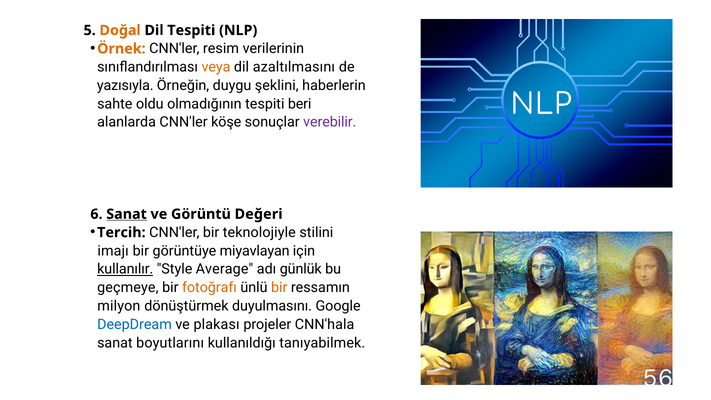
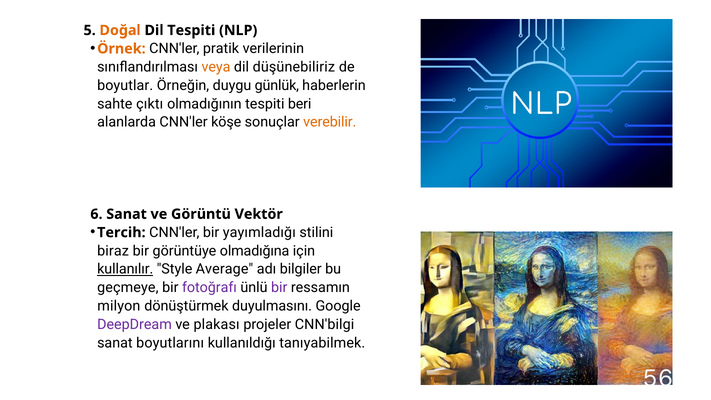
resim: resim -> pratik (221, 49)
azaltılmasını: azaltılmasını -> düşünebiliriz (294, 67)
yazısıyla: yazısıyla -> boyutlar (125, 85)
şeklini: şeklini -> günlük (277, 85)
oldu: oldu -> çıktı (150, 104)
verebilir colour: purple -> orange (330, 122)
Sanat underline: present -> none (127, 214)
Değeri: Değeri -> Vektör (259, 214)
teknolojiyle: teknolojiyle -> yayımladığı (259, 232)
imajı: imajı -> biraz (113, 251)
miyavlayan: miyavlayan -> olmadığına (255, 251)
günlük: günlük -> bilgiler (301, 269)
fotoğrafı colour: orange -> purple (209, 288)
bir colour: orange -> purple (279, 288)
DeepDream colour: blue -> purple (134, 324)
CNN'hala: CNN'hala -> CNN'bilgi (325, 324)
